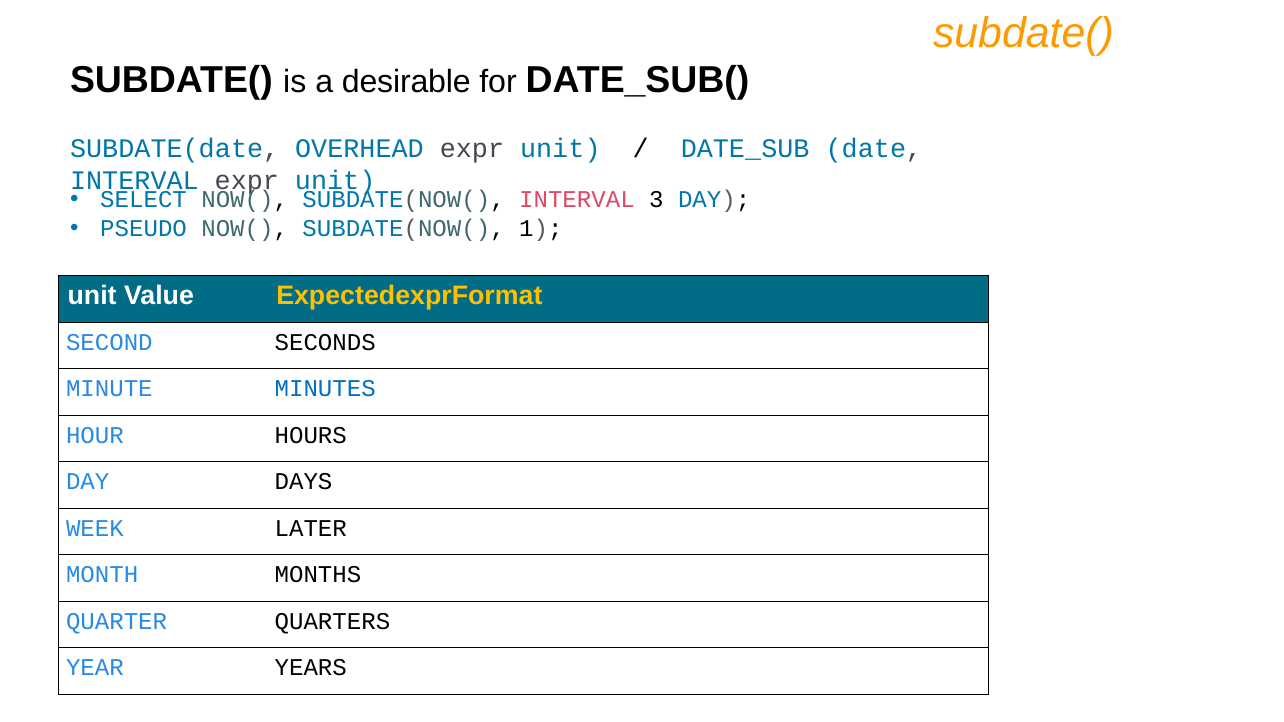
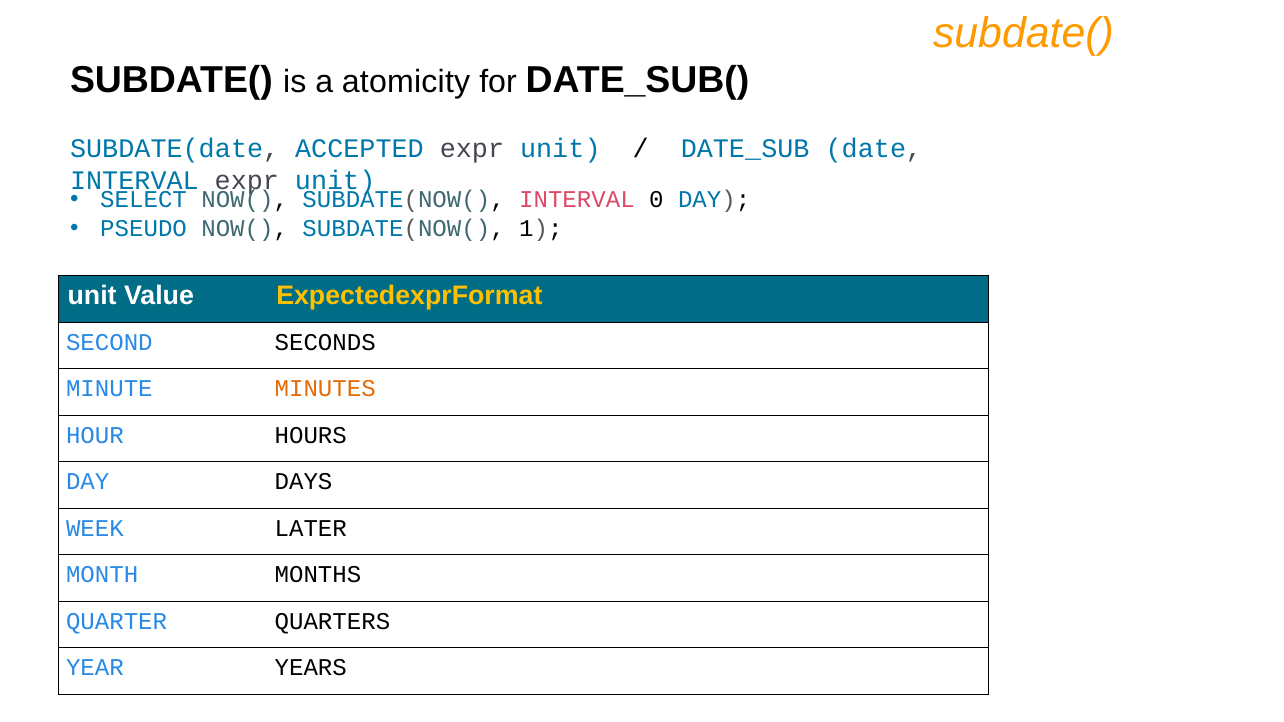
desirable: desirable -> atomicity (406, 82)
OVERHEAD: OVERHEAD -> ACCEPTED (359, 149)
3: 3 -> 0 (656, 200)
MINUTES colour: blue -> orange (325, 389)
